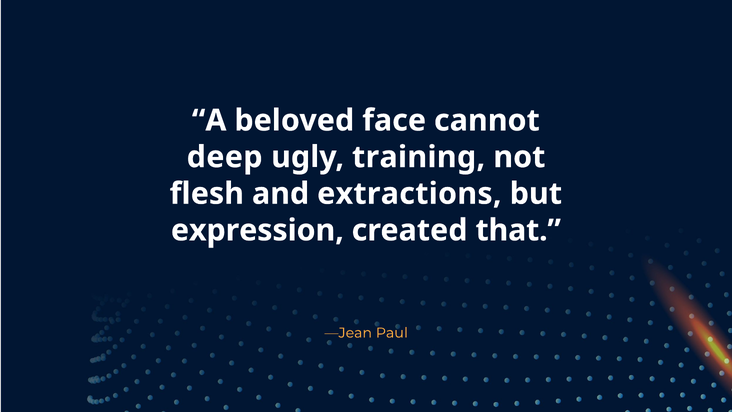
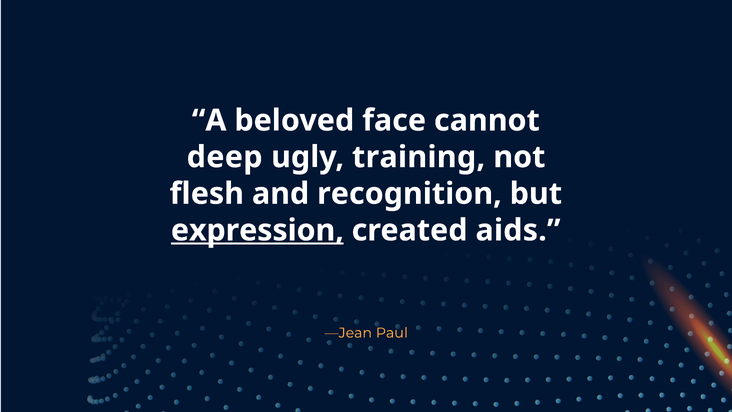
extractions: extractions -> recognition (409, 194)
expression underline: none -> present (257, 230)
that: that -> aids (518, 230)
